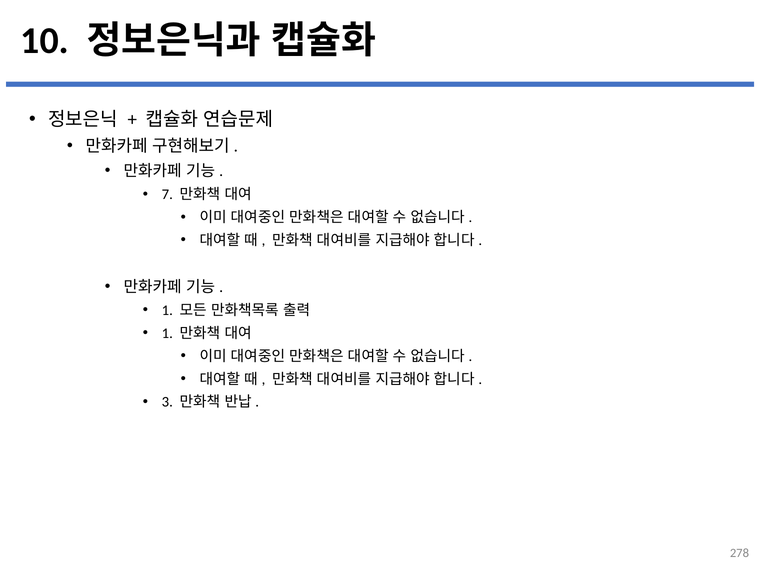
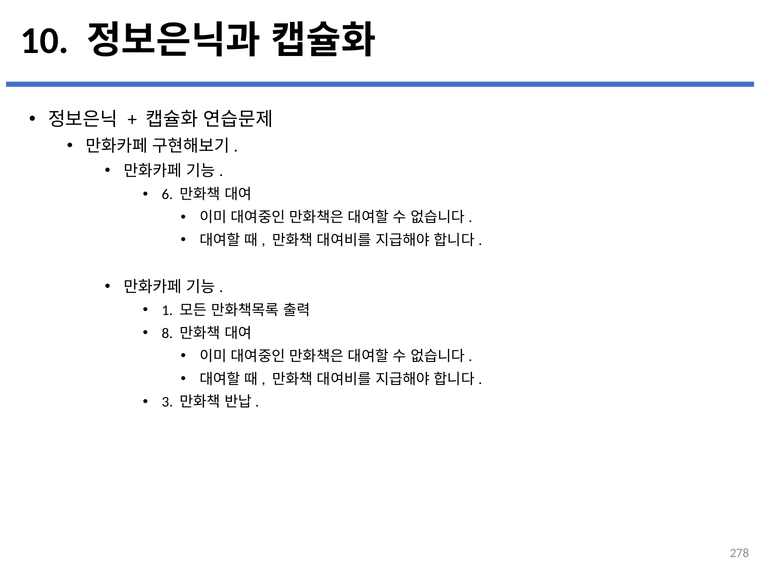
7: 7 -> 6 (167, 195)
1: 1 -> 8 (167, 334)
